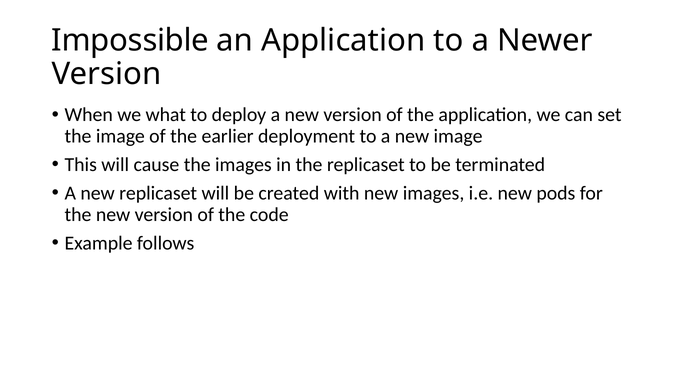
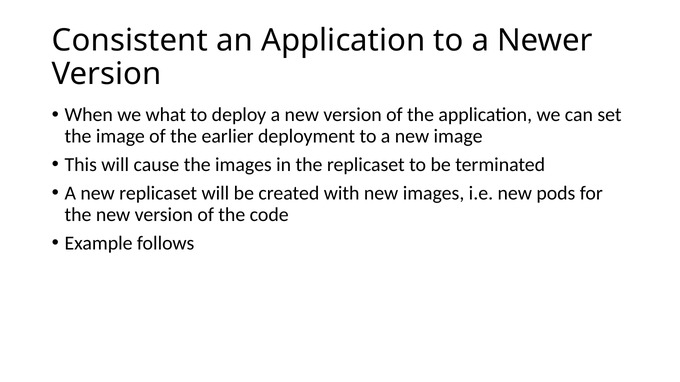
Impossible: Impossible -> Consistent (130, 40)
